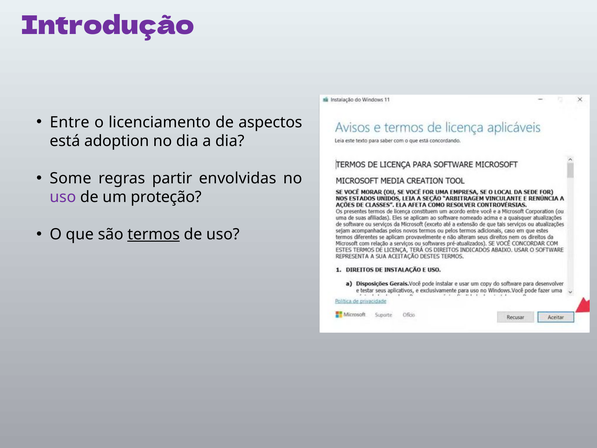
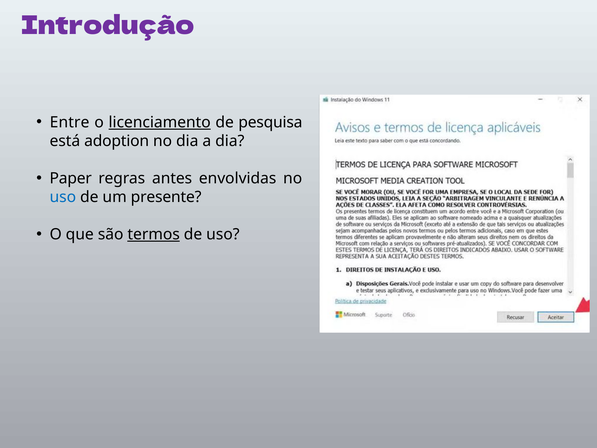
licenciamento underline: none -> present (160, 122)
aspectos: aspectos -> pesquisa (270, 122)
Some: Some -> Paper (71, 178)
partir: partir -> antes (172, 178)
uso colour: purple -> blue (63, 197)
proteção: proteção -> presente (166, 197)
